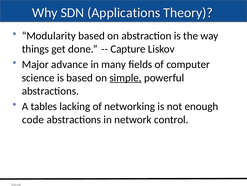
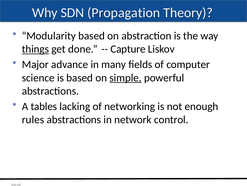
Applications: Applications -> Propagation (124, 13)
things underline: none -> present (35, 49)
code: code -> rules (33, 119)
